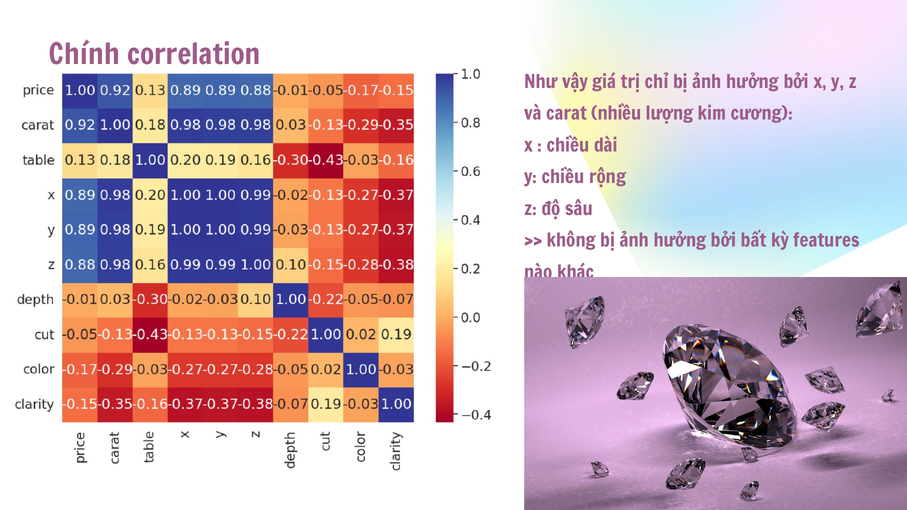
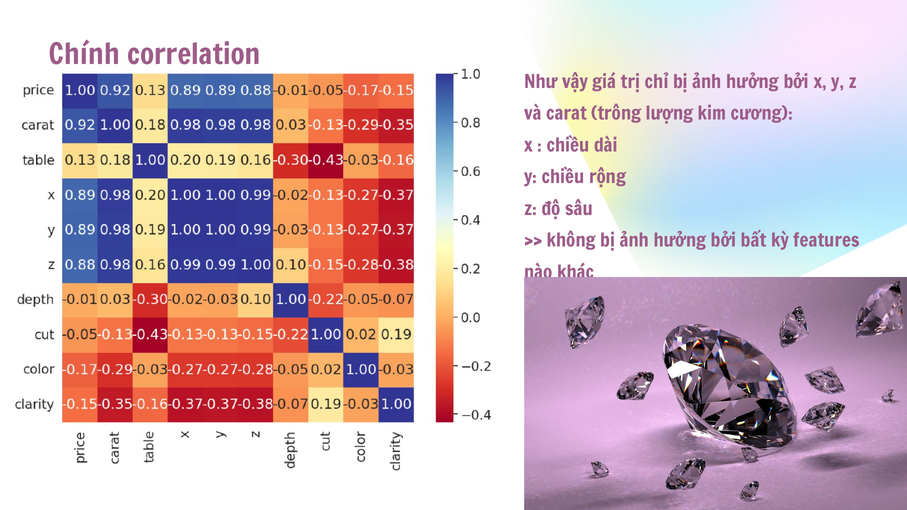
nhiều: nhiều -> trông (616, 114)
